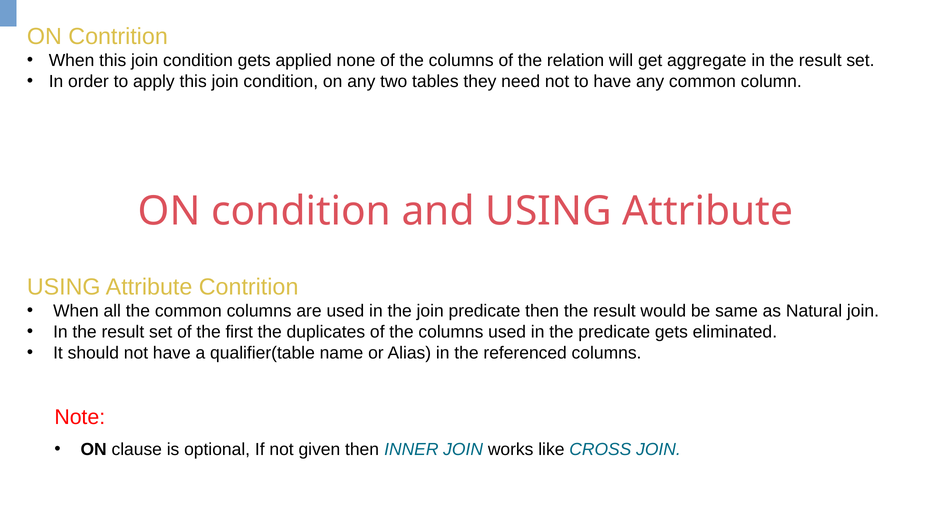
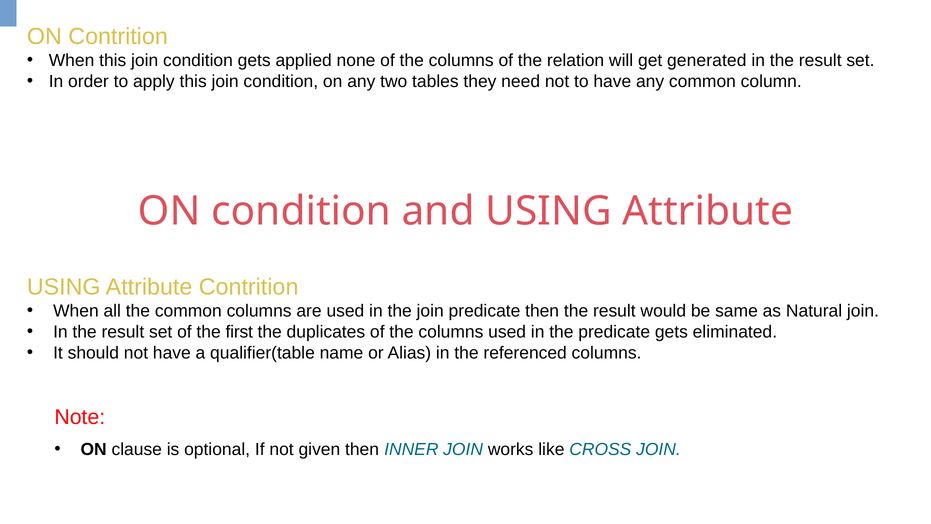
aggregate: aggregate -> generated (707, 60)
